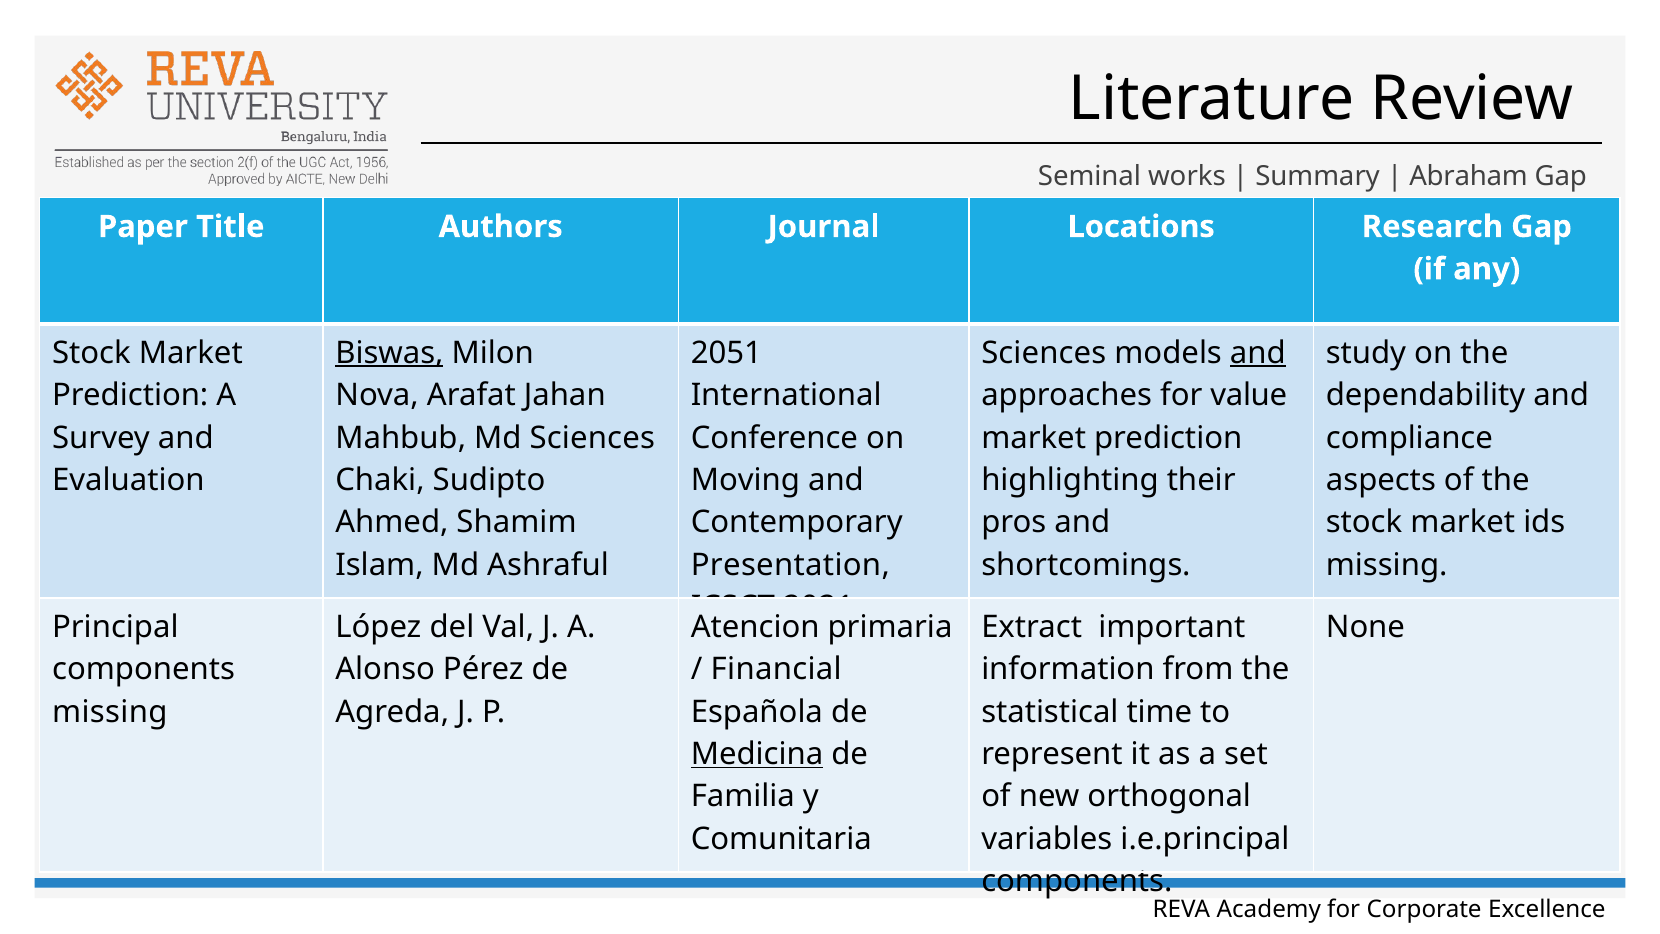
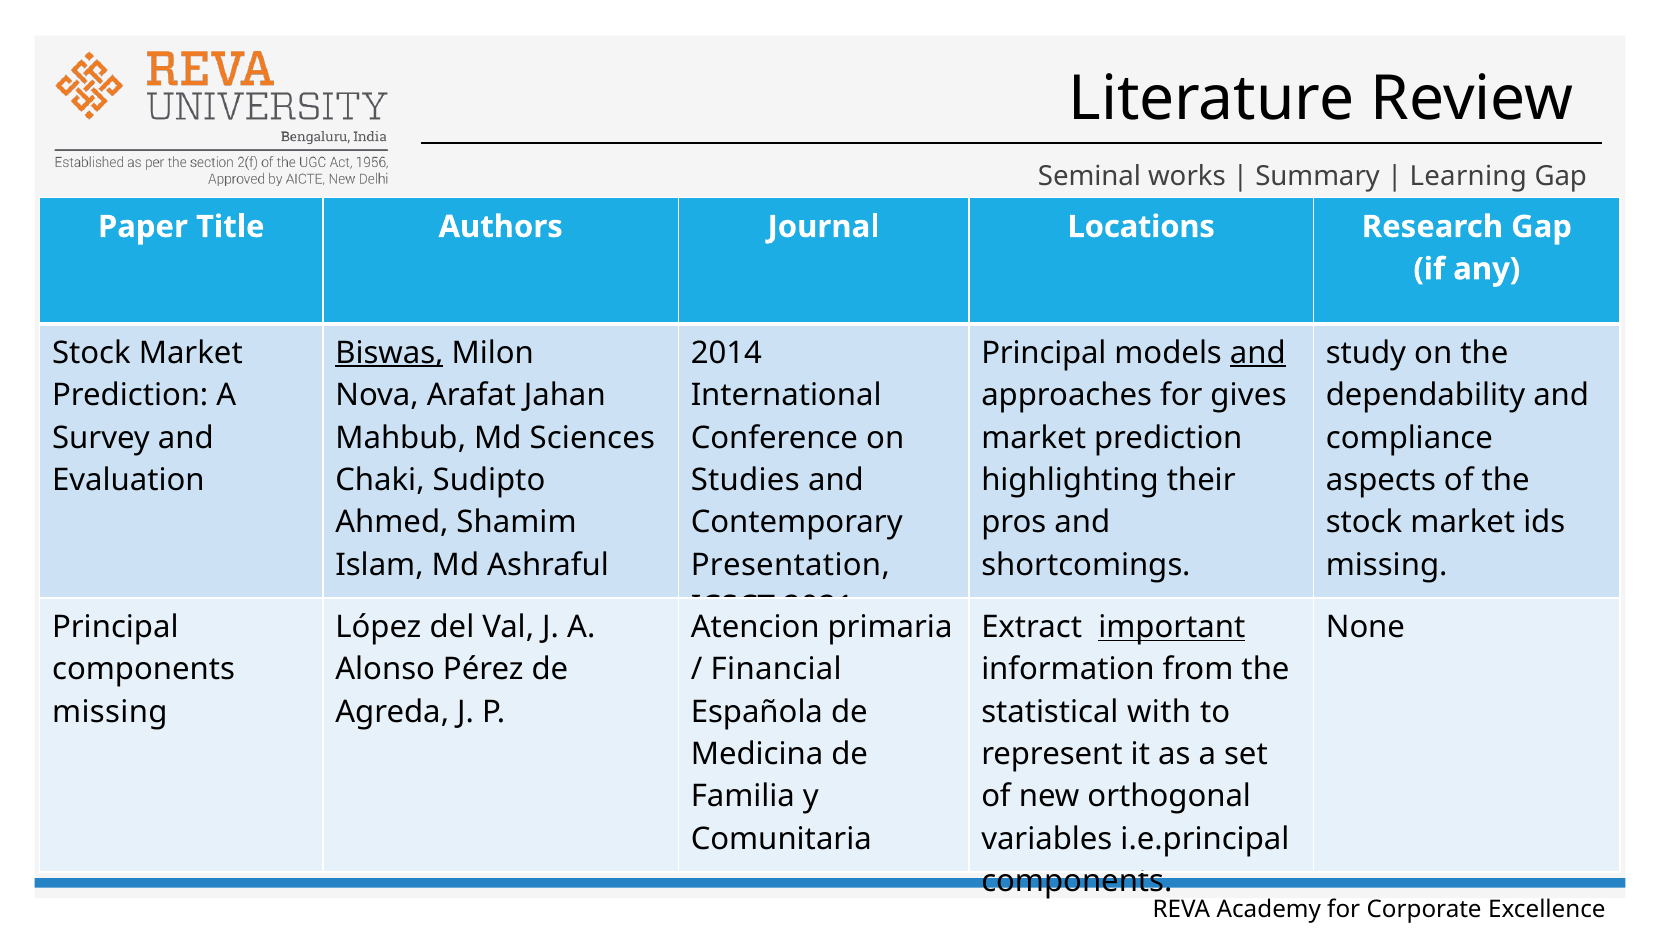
Abraham: Abraham -> Learning (1468, 176)
2051: 2051 -> 2014 (726, 353)
Sciences: Sciences -> Principal (1044, 353)
value: value -> gives (1249, 395)
Moving: Moving -> Studies (745, 480)
important underline: none -> present (1172, 627)
time: time -> with (1159, 712)
Medicina underline: present -> none (757, 754)
